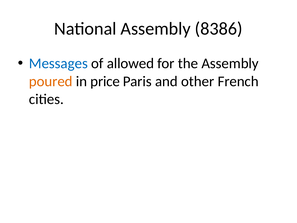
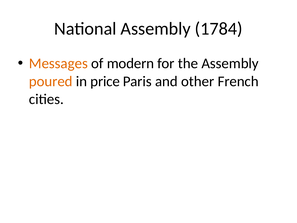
8386: 8386 -> 1784 (219, 29)
Messages colour: blue -> orange (58, 63)
allowed: allowed -> modern (130, 63)
